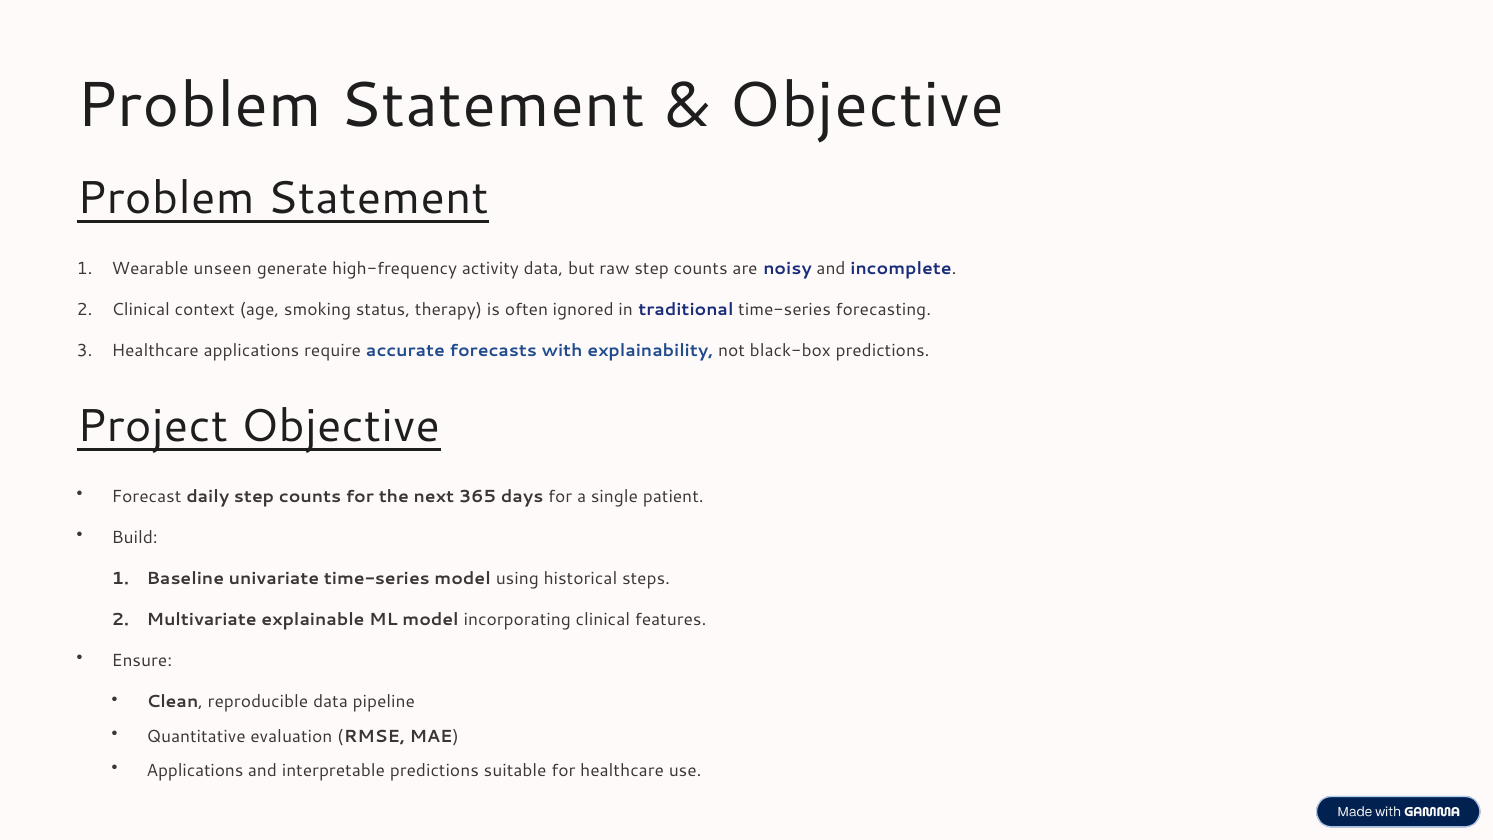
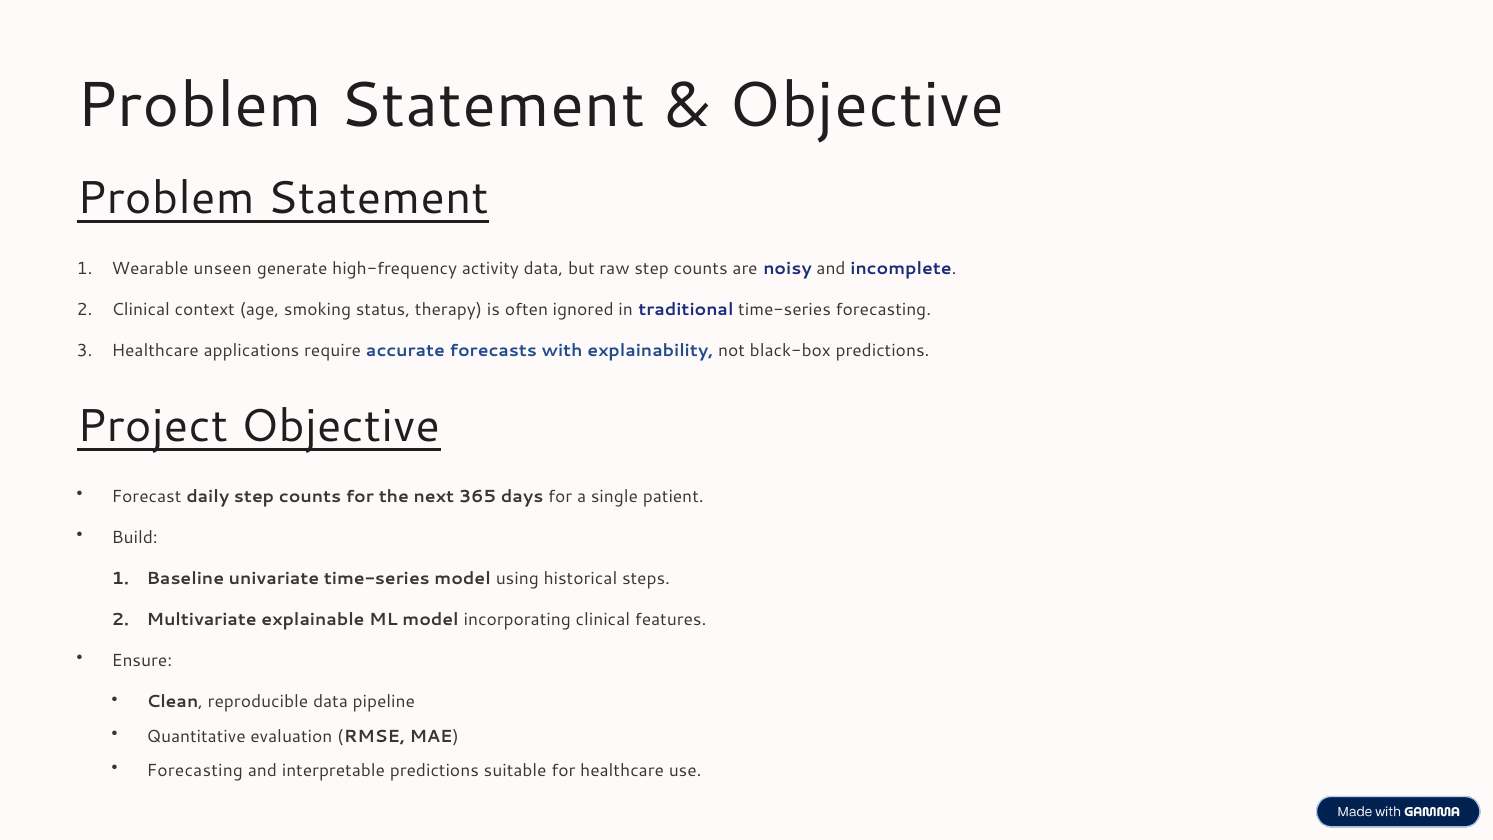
Applications: Applications -> Forecasting (195, 770)
